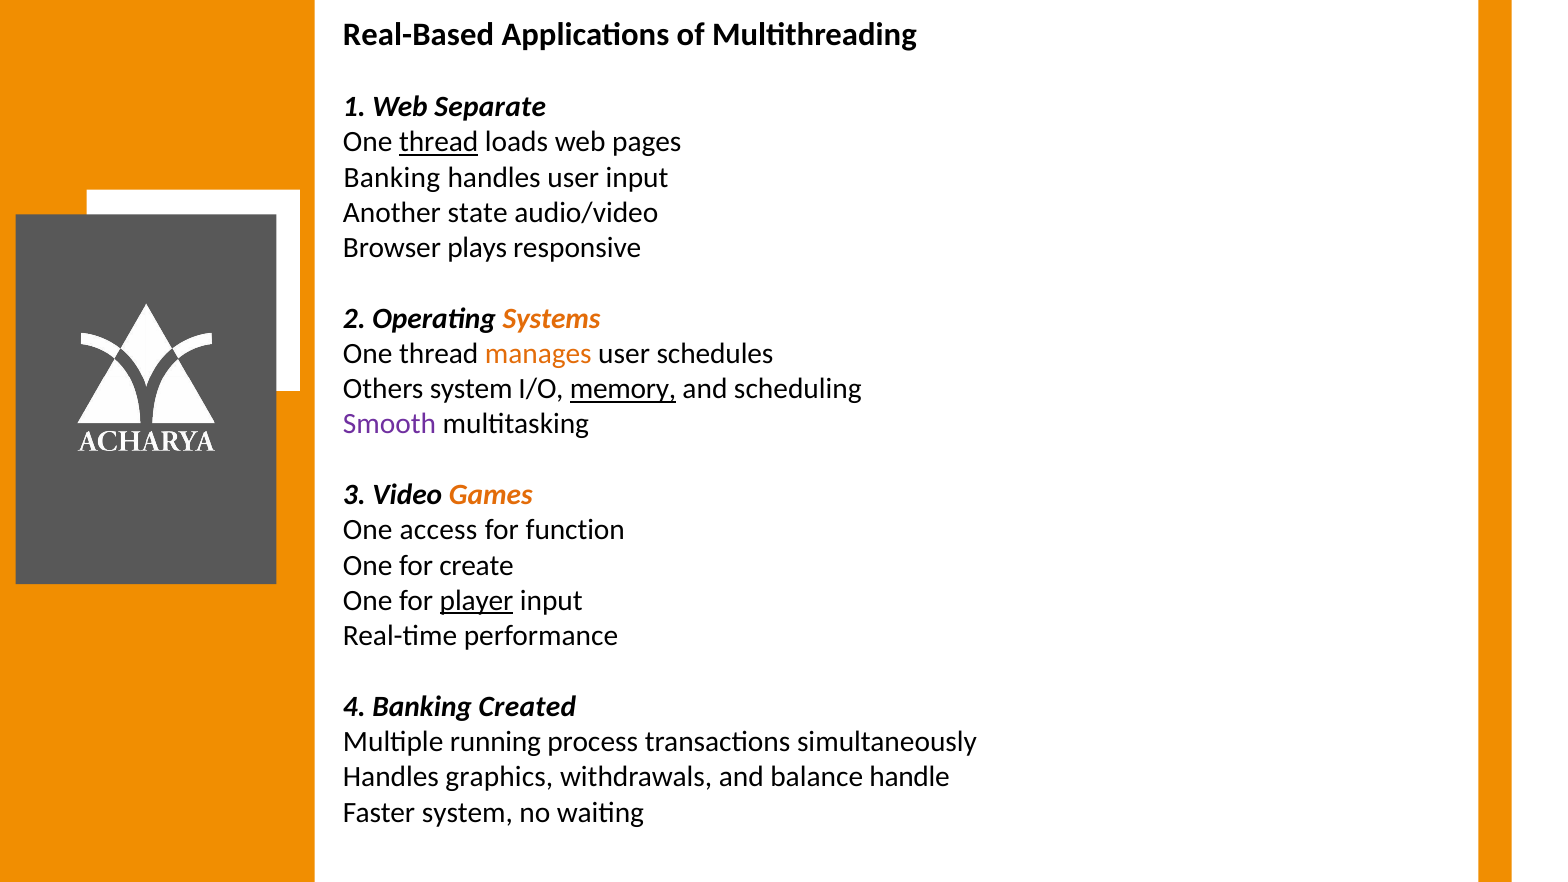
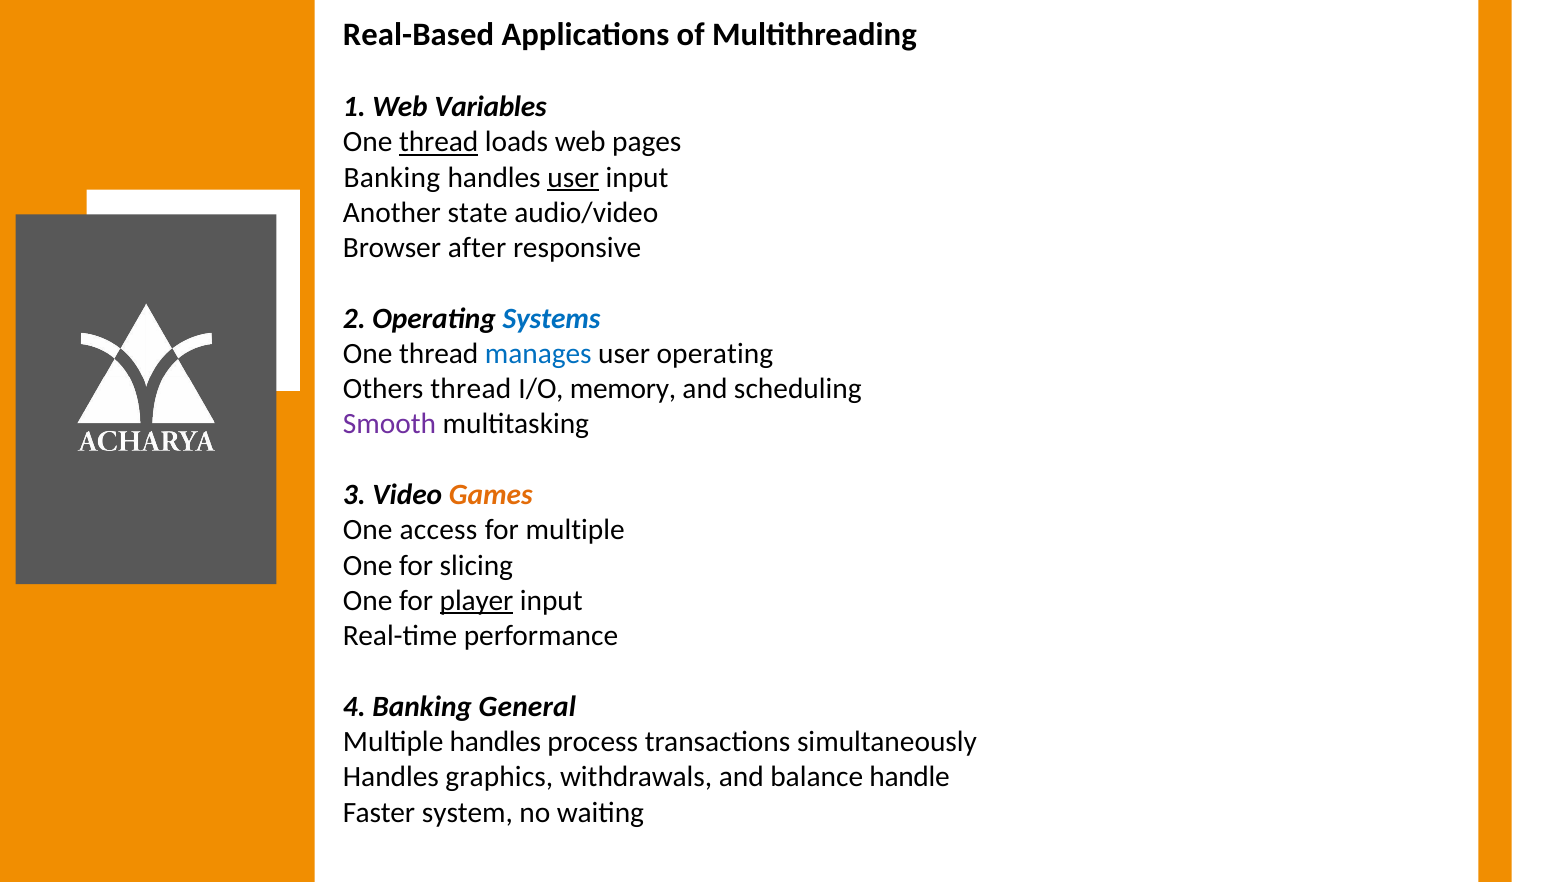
Separate: Separate -> Variables (490, 107)
user underline: none -> present (573, 177)
plays: plays -> after (477, 248)
Systems colour: orange -> blue (551, 318)
manages colour: orange -> blue (538, 354)
user schedules: schedules -> operating (715, 354)
Others system: system -> thread (471, 389)
memory underline: present -> none (623, 389)
for function: function -> multiple (575, 530)
create: create -> slicing (476, 565)
Created: Created -> General (527, 706)
Multiple running: running -> handles (495, 742)
